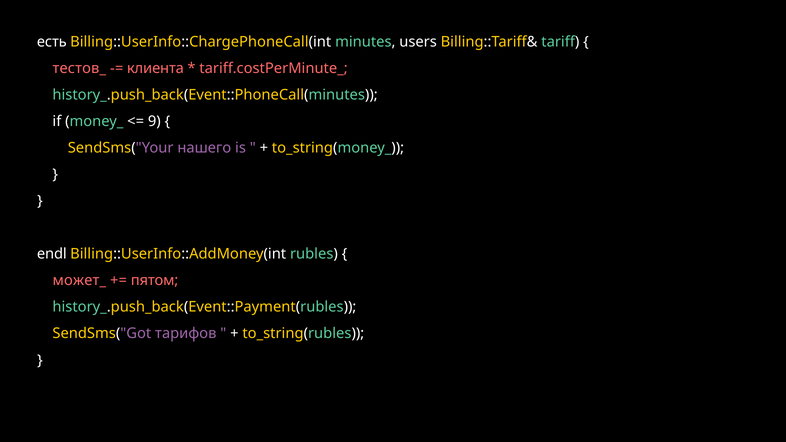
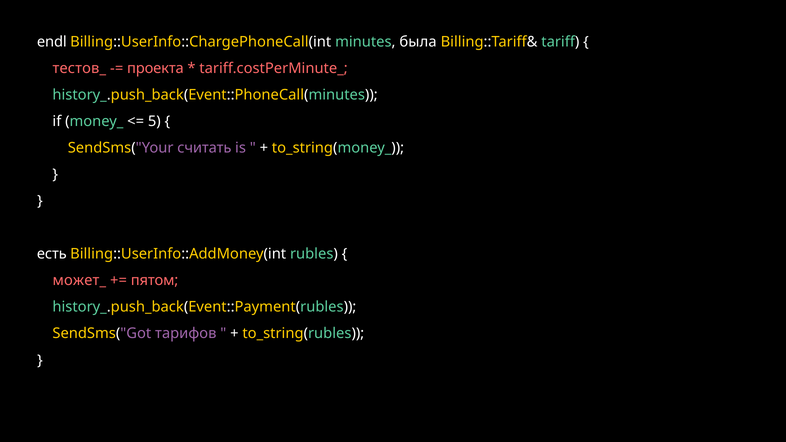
есть: есть -> endl (52, 42)
users: users -> была (418, 42)
клиента: клиента -> проекта (155, 68)
9: 9 -> 5 (154, 122)
нашего: нашего -> считать (204, 148)
endl: endl -> есть (52, 254)
